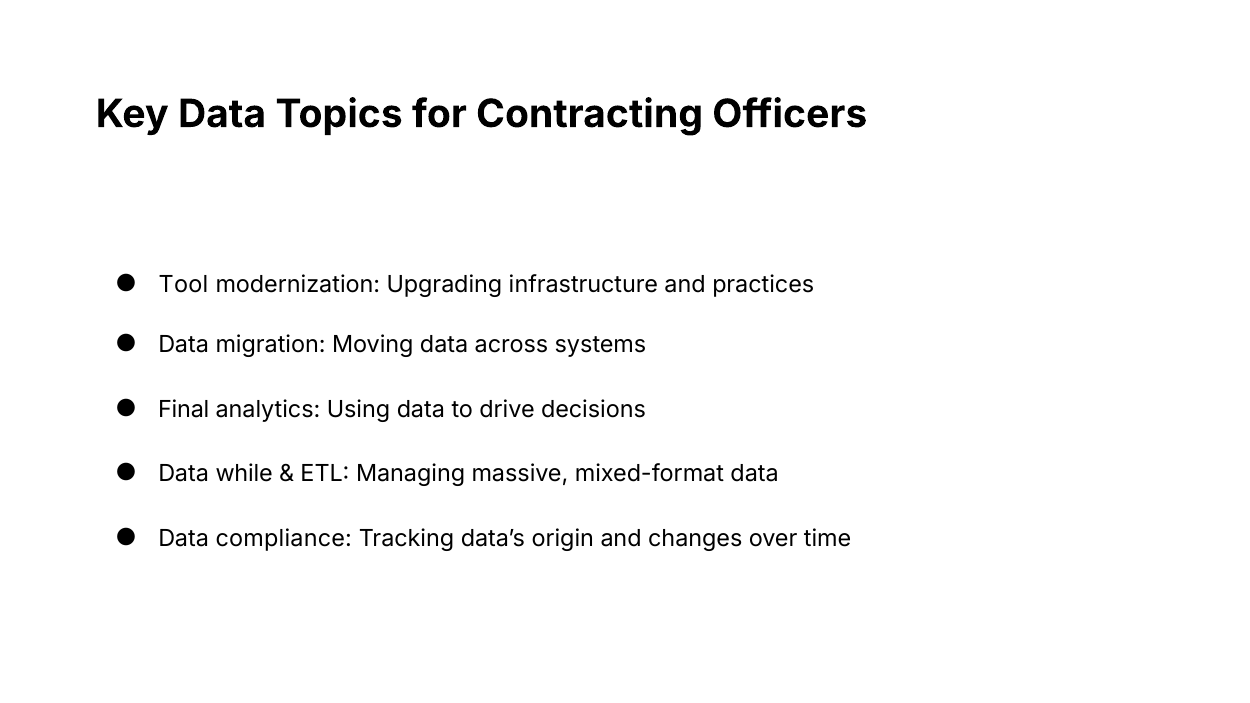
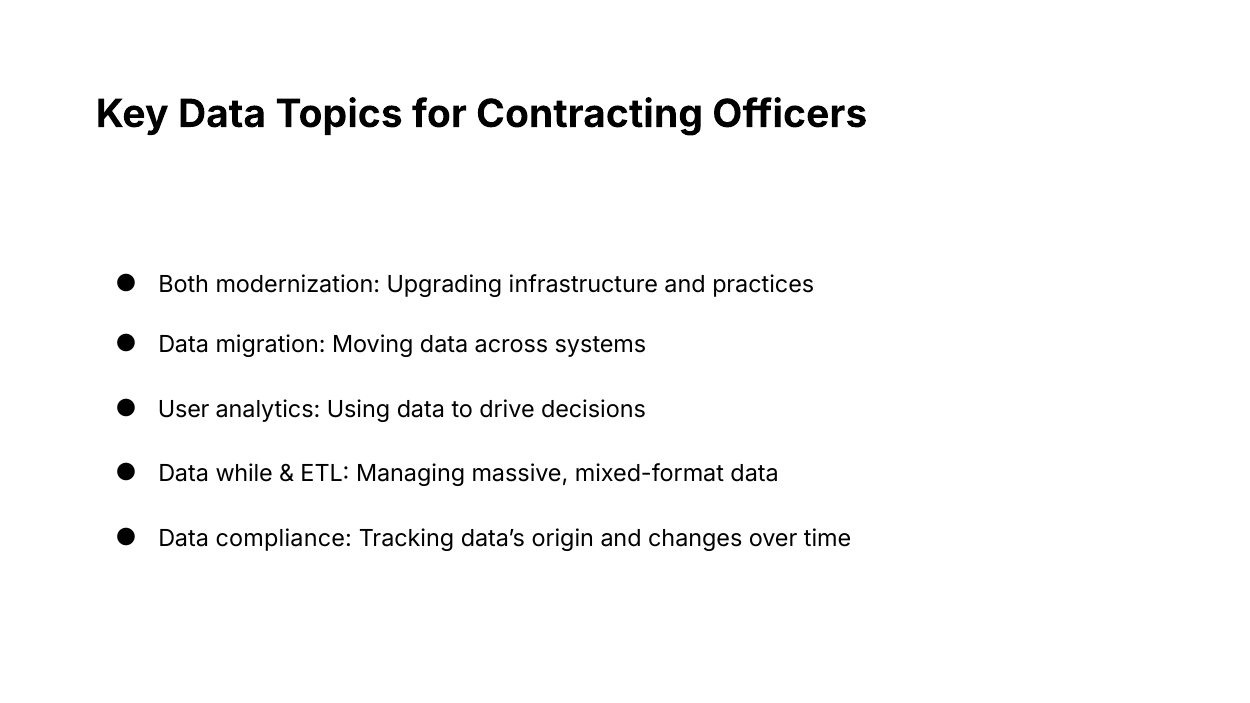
Tool: Tool -> Both (184, 285)
Final: Final -> User (184, 410)
